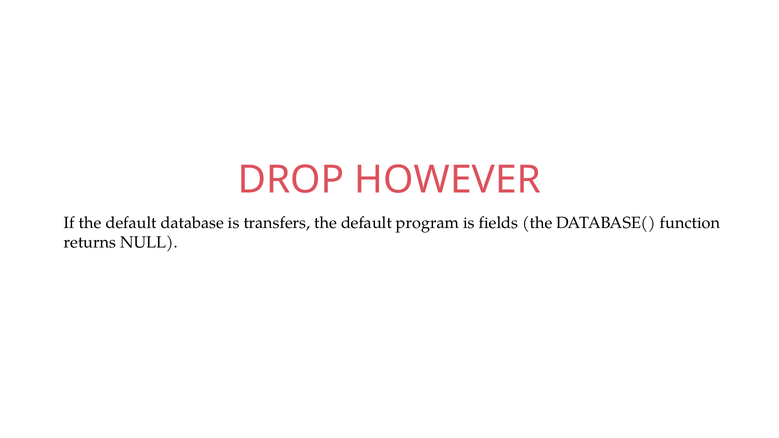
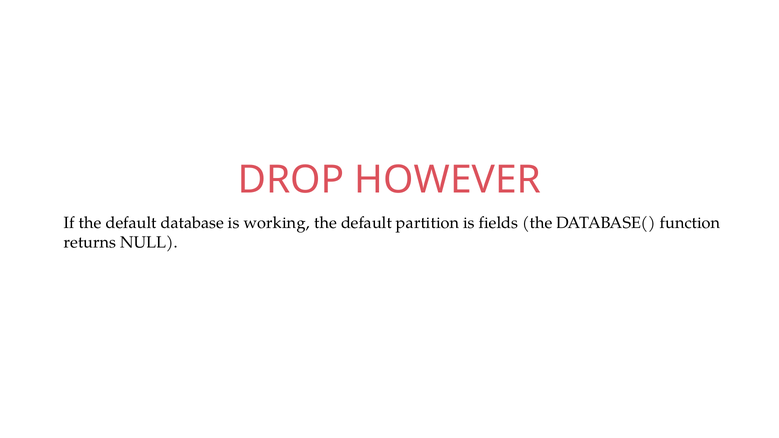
transfers: transfers -> working (277, 223)
program: program -> partition (428, 223)
